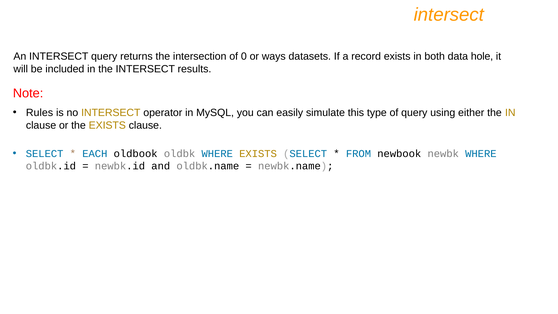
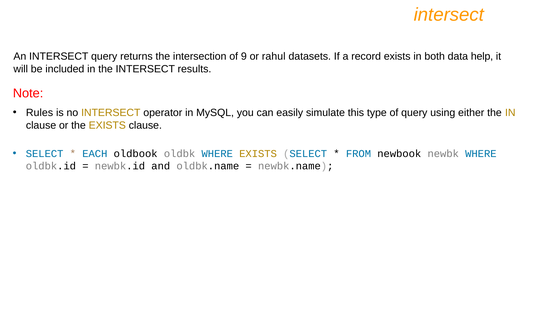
0: 0 -> 9 (244, 57)
ways: ways -> rahul (274, 57)
hole: hole -> help (482, 57)
